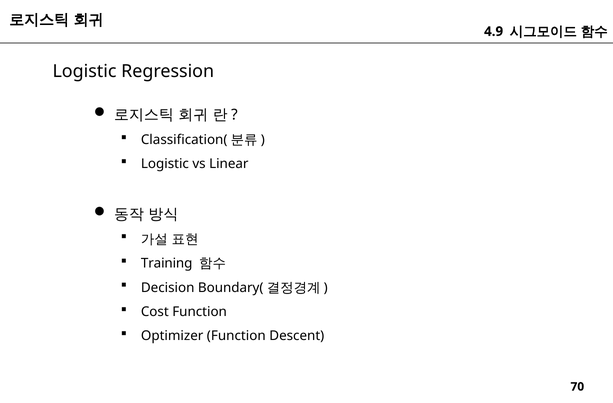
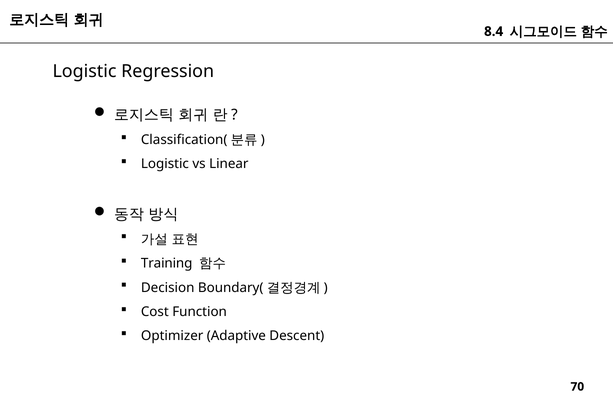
4.9: 4.9 -> 8.4 (494, 31)
Optimizer Function: Function -> Adaptive (236, 336)
